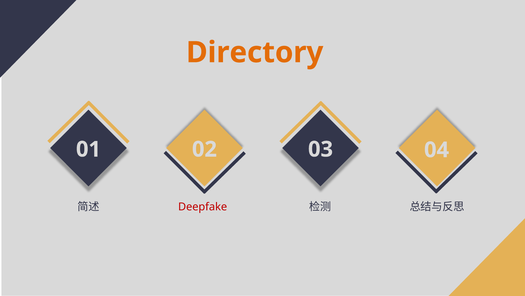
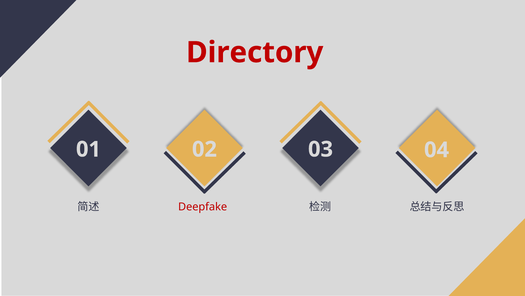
Directory colour: orange -> red (255, 52)
